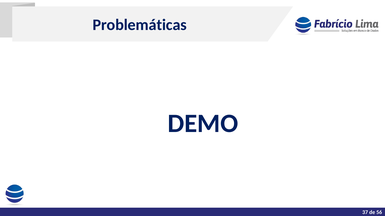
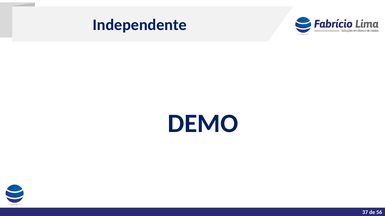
Problemáticas: Problemáticas -> Independente (140, 25)
